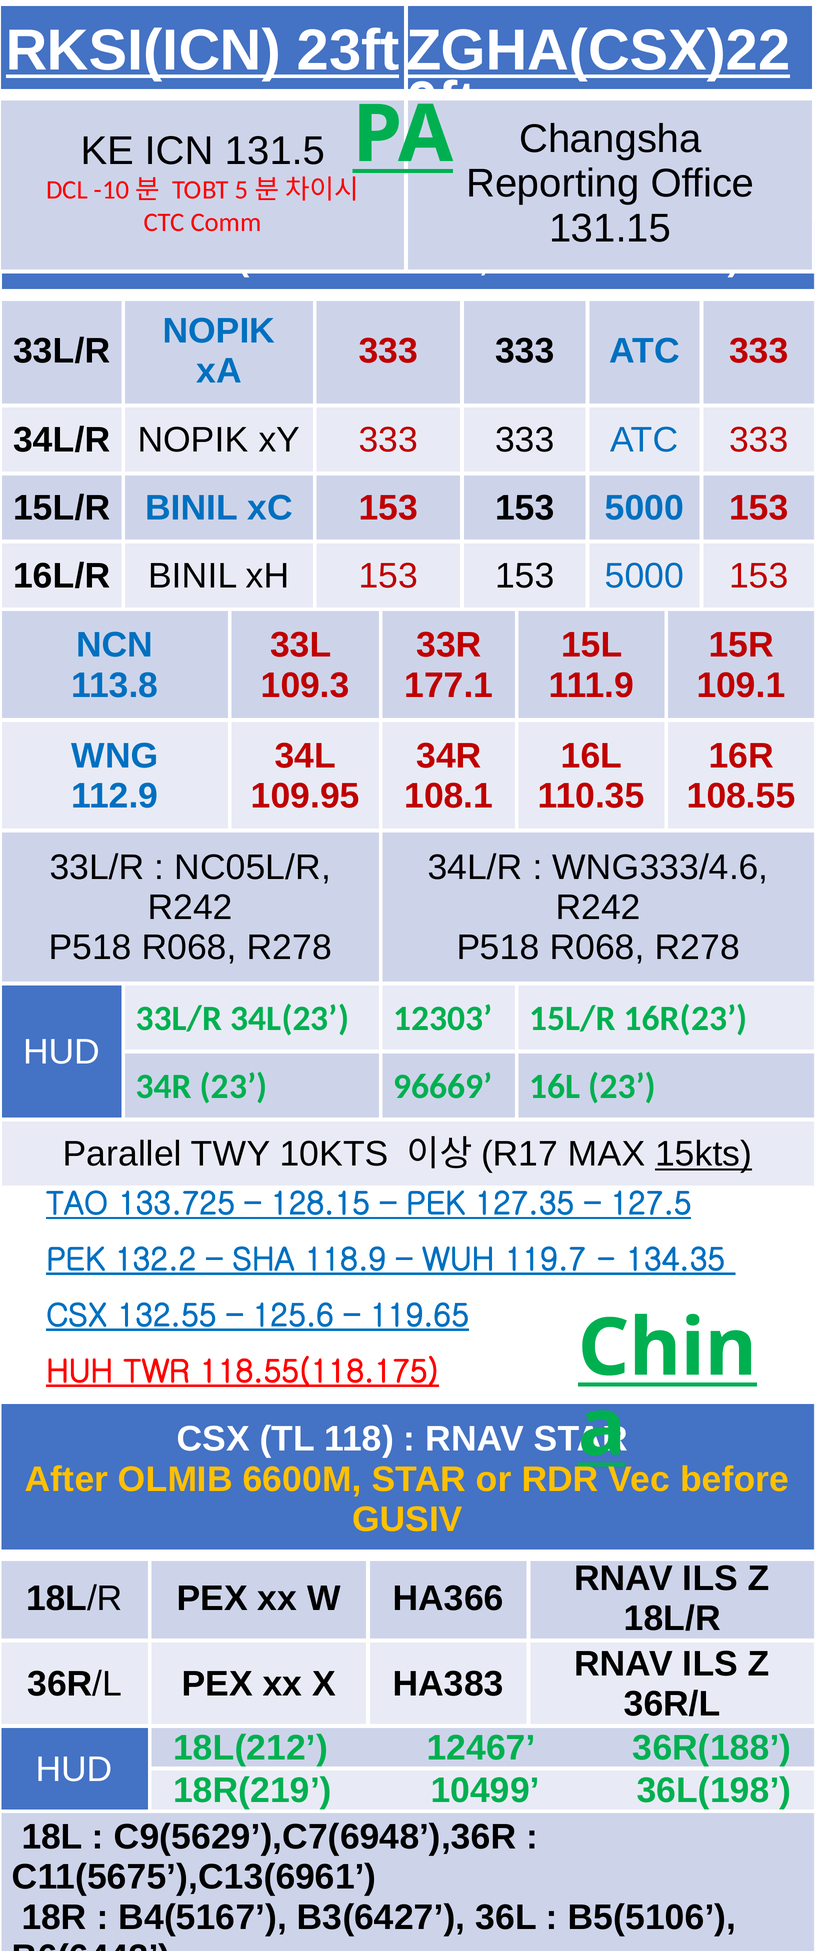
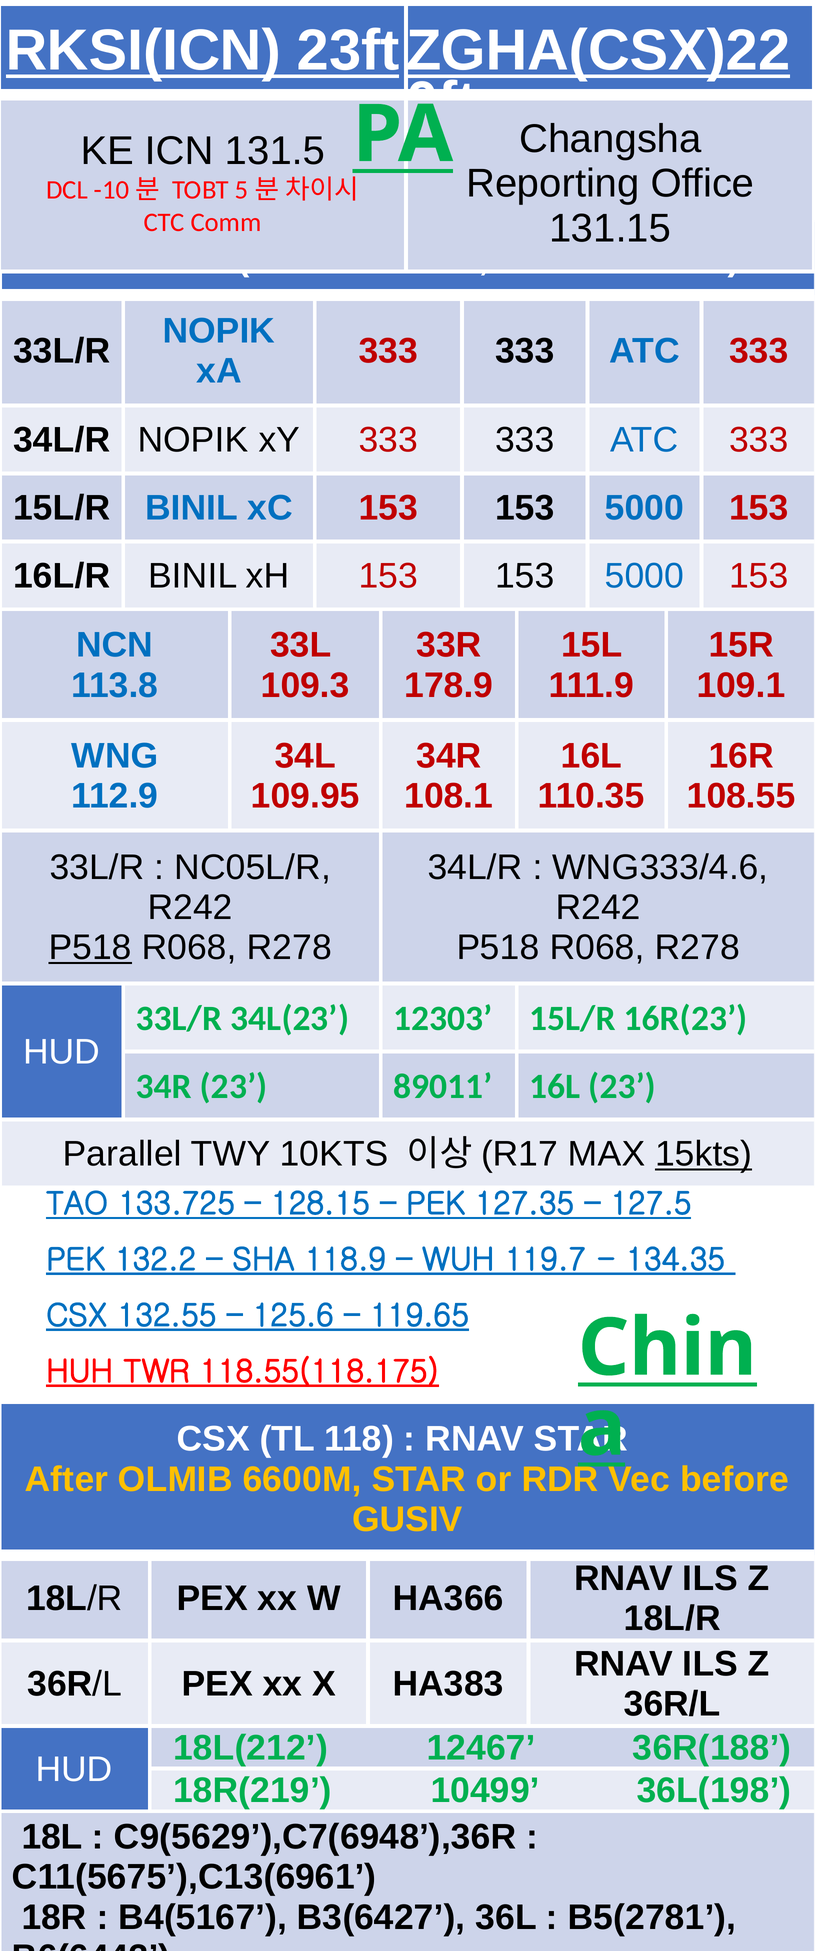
177.1: 177.1 -> 178.9 (449, 685)
P518 underline: none -> present (90, 947)
96669: 96669 -> 89011 (443, 1086)
B5(5106: B5(5106 -> B5(2781 (652, 1916)
